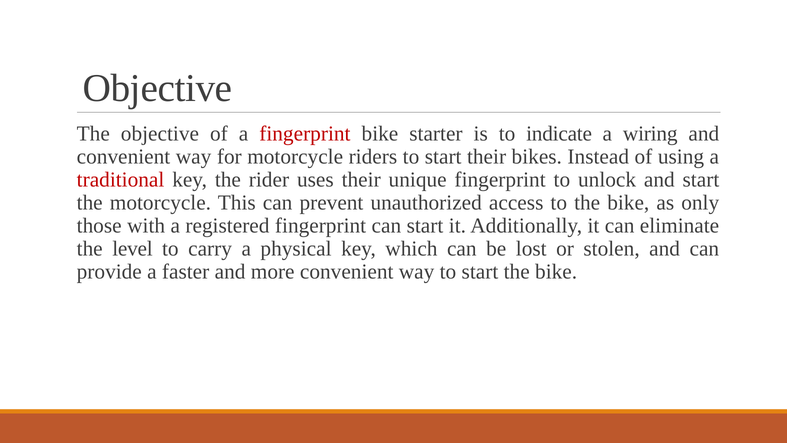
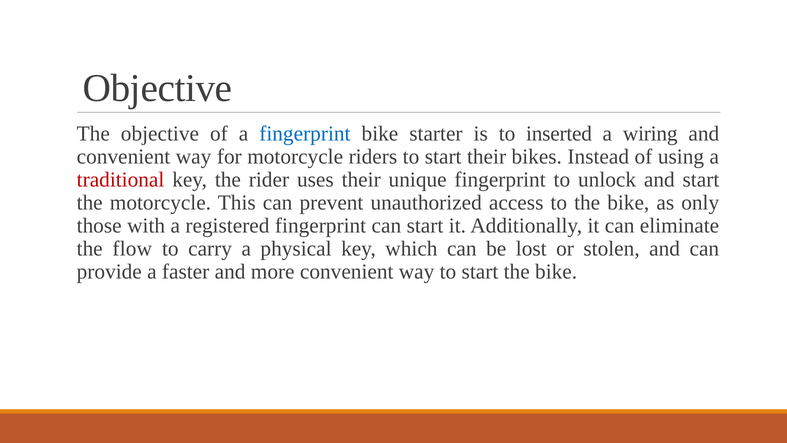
fingerprint colour: red -> blue (305, 133)
indicate: indicate -> inserted (559, 133)
level: level -> flow (132, 248)
